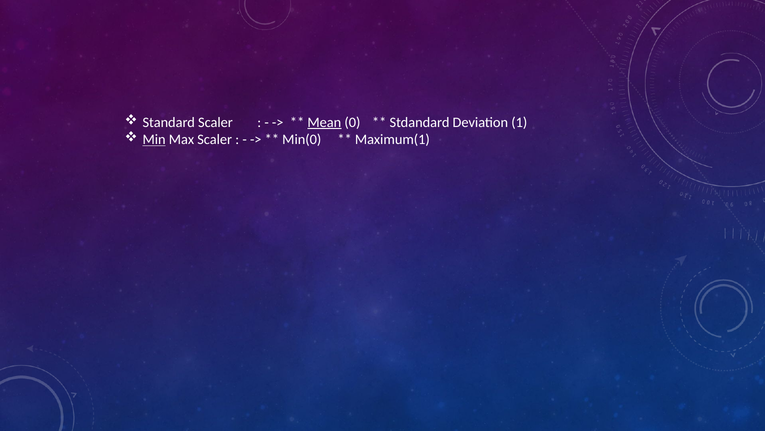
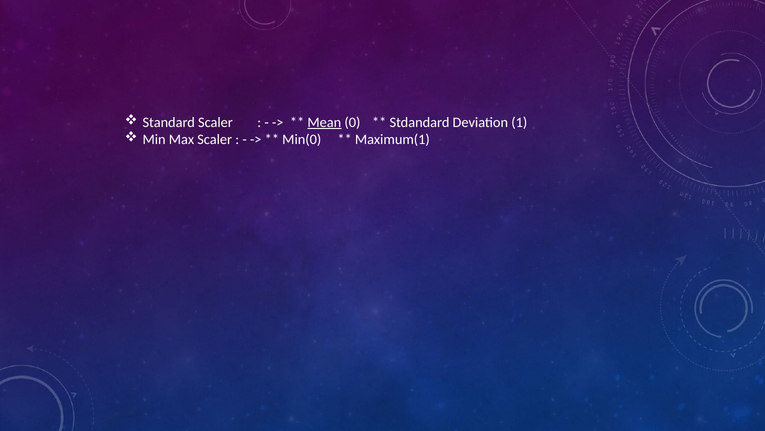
Min underline: present -> none (154, 139)
